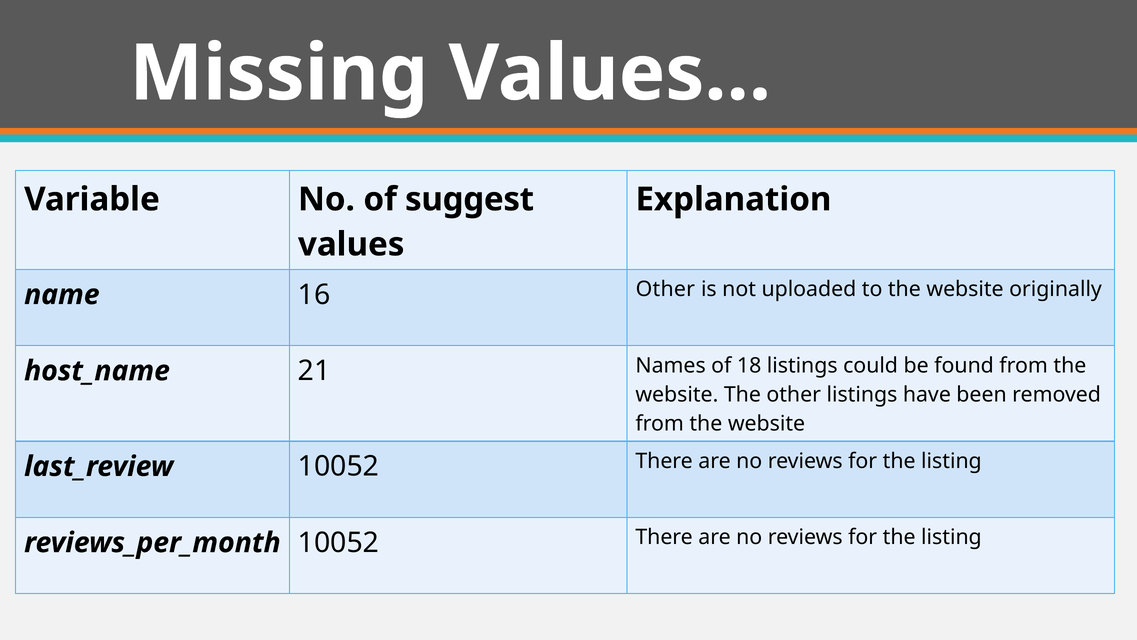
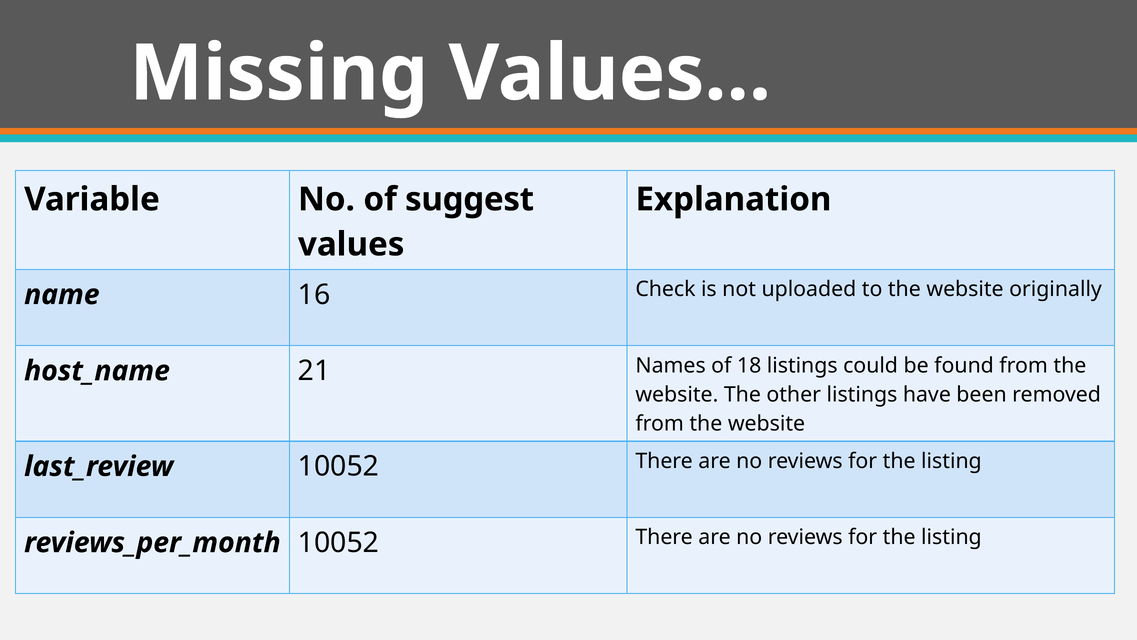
16 Other: Other -> Check (665, 289)
